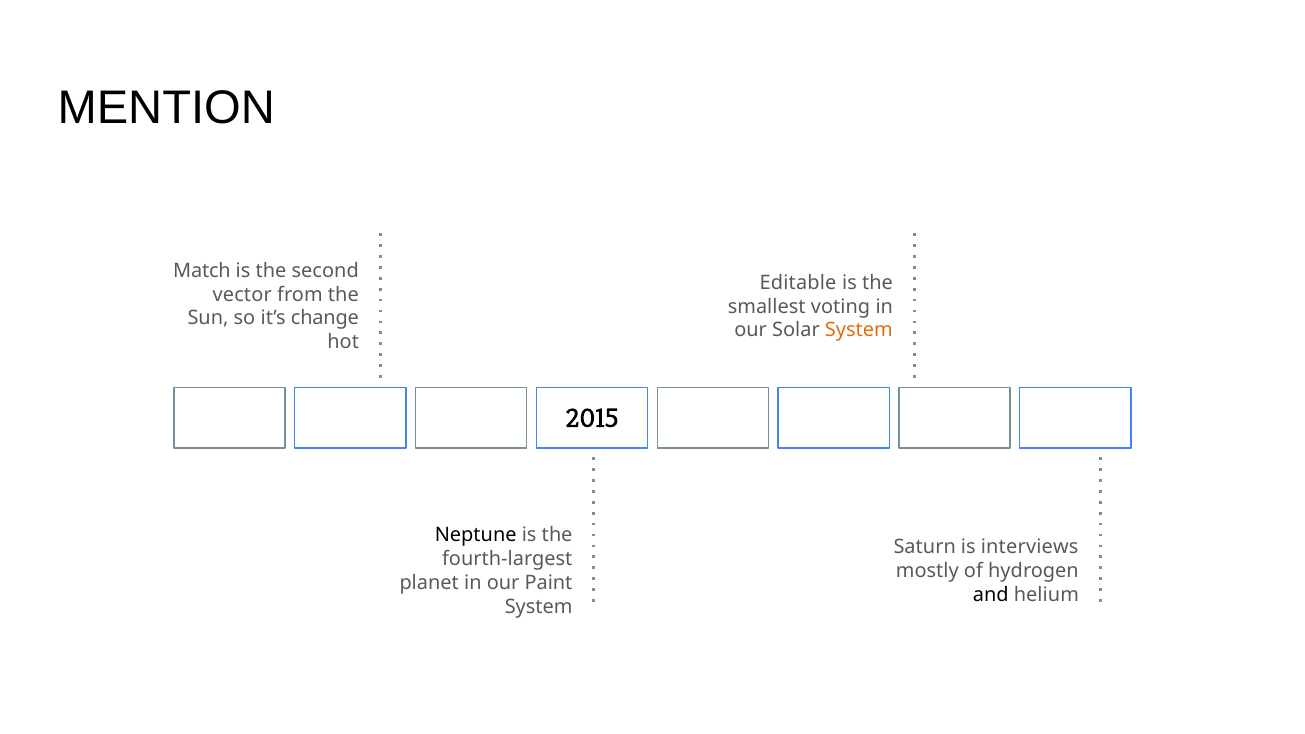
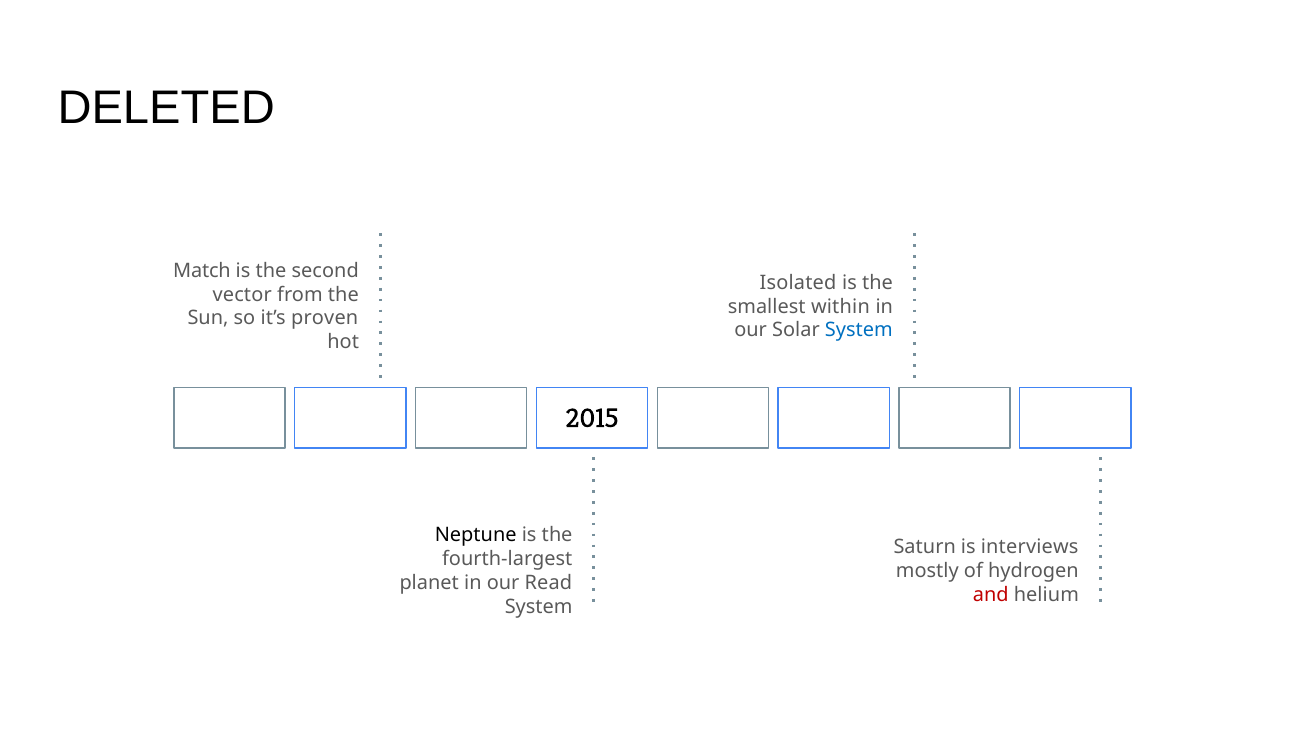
MENTION: MENTION -> DELETED (166, 108)
Editable: Editable -> Isolated (798, 283)
voting: voting -> within (840, 306)
change: change -> proven (325, 318)
System colour: orange -> blue (859, 330)
Paint: Paint -> Read (548, 583)
and colour: black -> red (991, 595)
